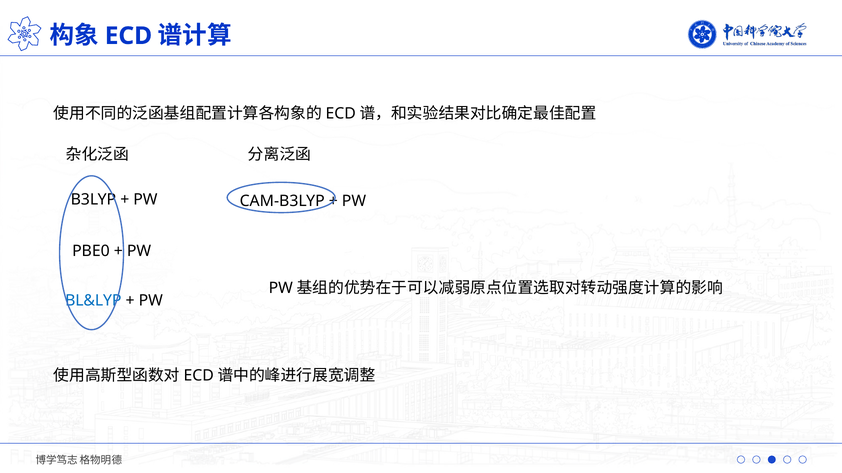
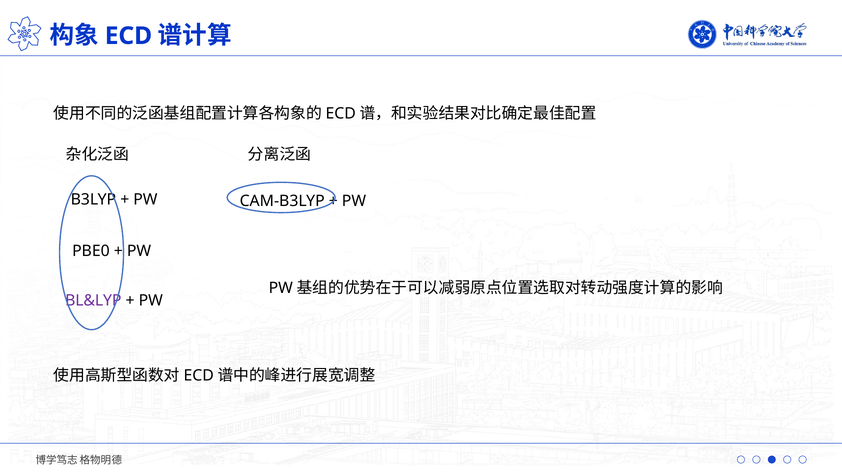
BL&LYP colour: blue -> purple (93, 301)
